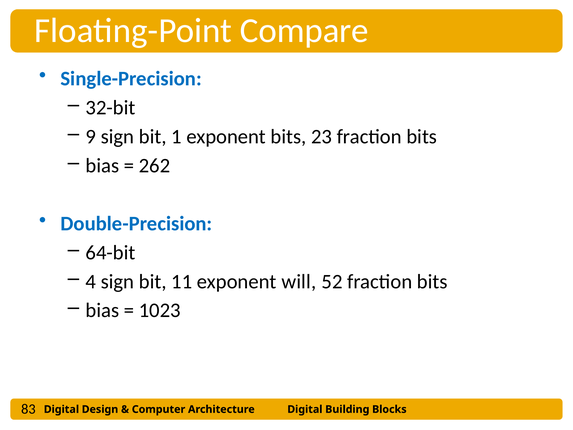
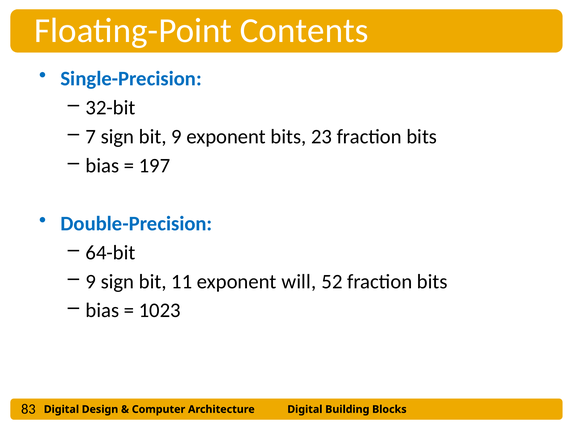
Compare: Compare -> Contents (304, 31)
9: 9 -> 7 (91, 137)
bit 1: 1 -> 9 (176, 137)
262: 262 -> 197 (155, 166)
4: 4 -> 9 (91, 281)
